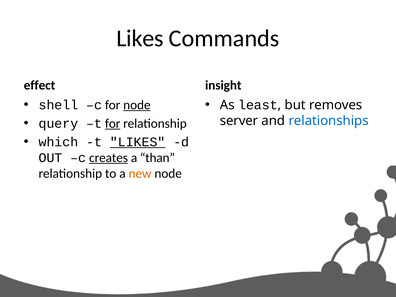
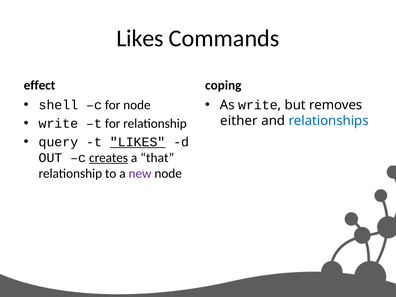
insight: insight -> coping (223, 85)
node underline: present -> none (137, 105)
As least: least -> write (258, 105)
query: query -> write (58, 123)
for underline: present -> none (113, 123)
server: server -> either (239, 121)
which: which -> query (58, 142)
than: than -> that (157, 158)
new colour: orange -> purple (140, 174)
